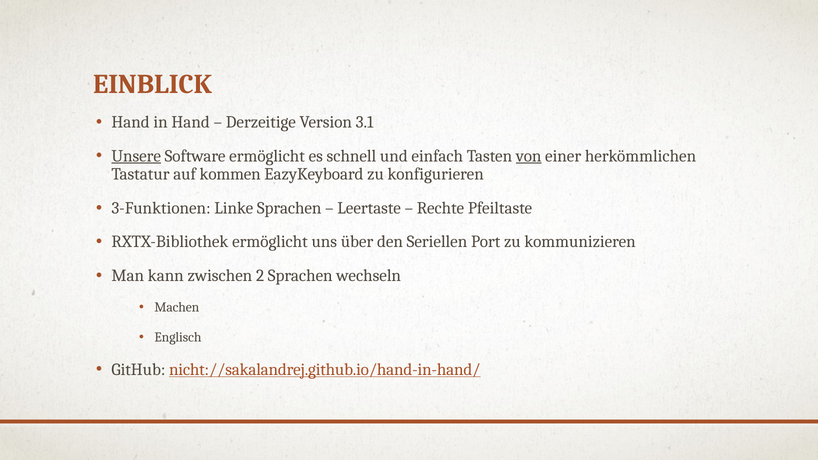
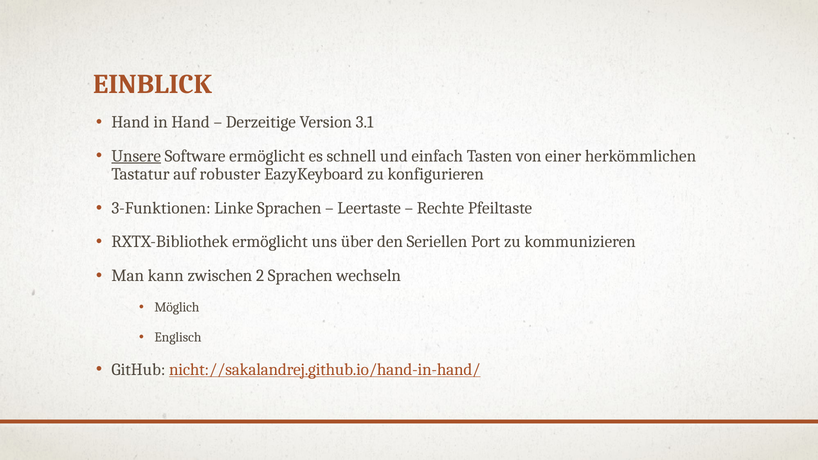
von underline: present -> none (529, 156)
kommen: kommen -> robuster (230, 174)
Machen: Machen -> Möglich (177, 308)
